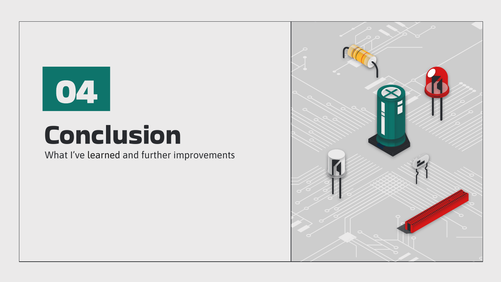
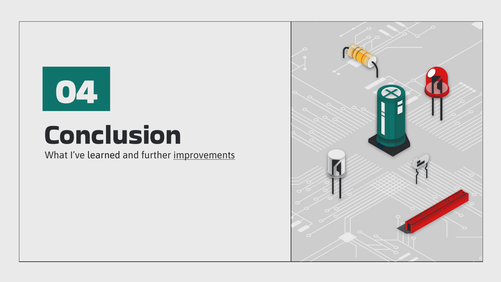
improvements underline: none -> present (204, 155)
